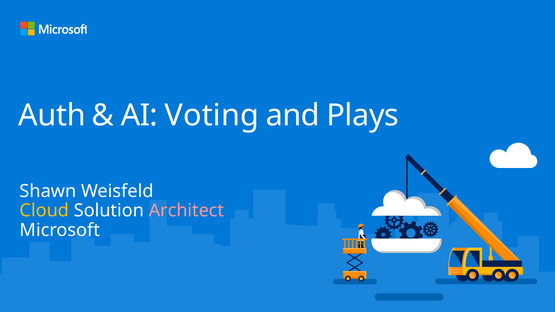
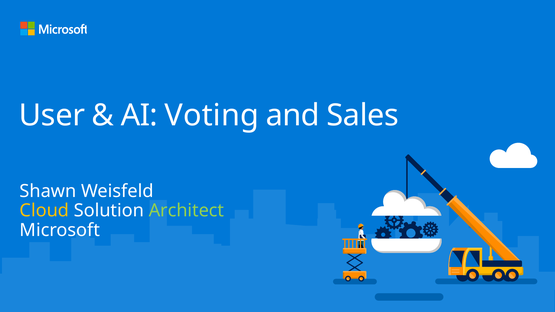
Auth: Auth -> User (52, 115)
Plays: Plays -> Sales (363, 115)
Architect colour: pink -> light green (186, 211)
